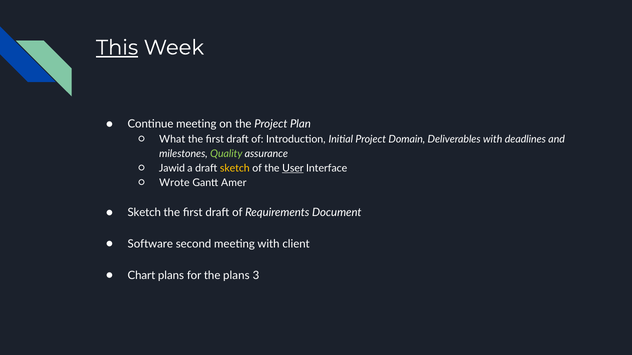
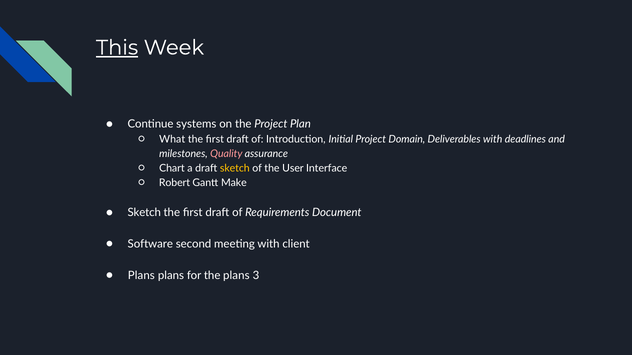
Continue meeting: meeting -> systems (196, 124)
Quality colour: light green -> pink (226, 154)
Jawid: Jawid -> Chart (172, 168)
User underline: present -> none (293, 168)
Wrote: Wrote -> Robert (175, 183)
Amer: Amer -> Make (234, 183)
Chart: Chart -> Plans (141, 276)
